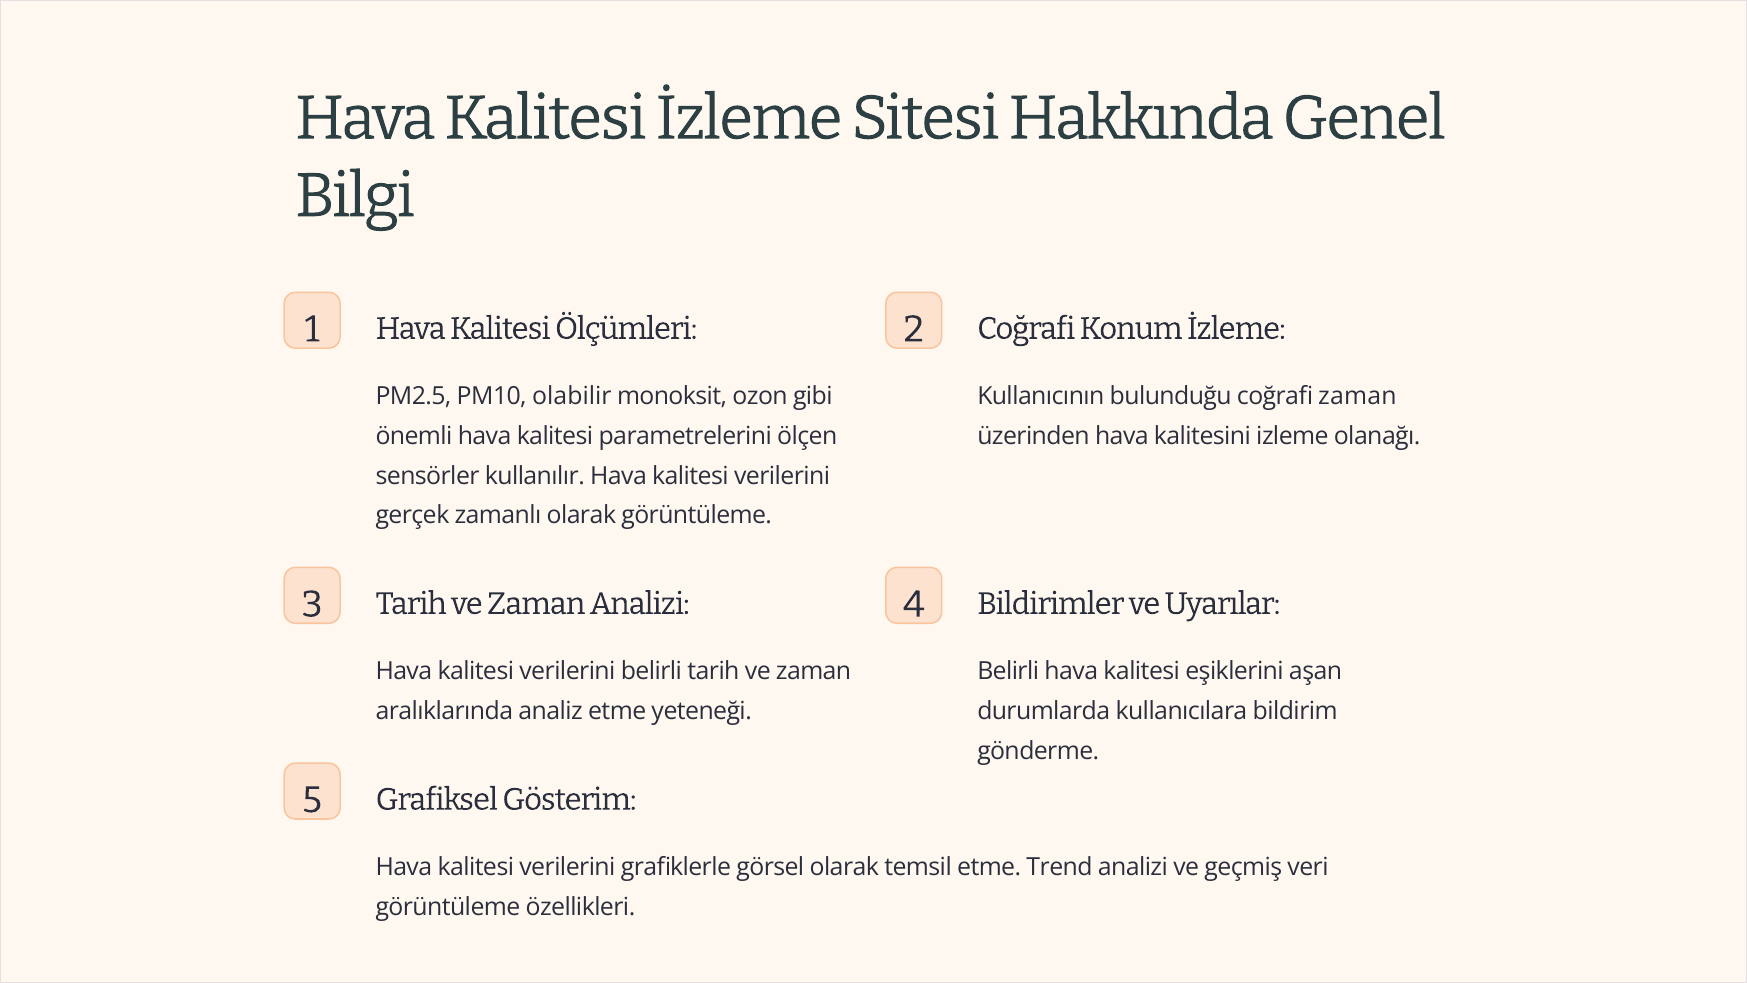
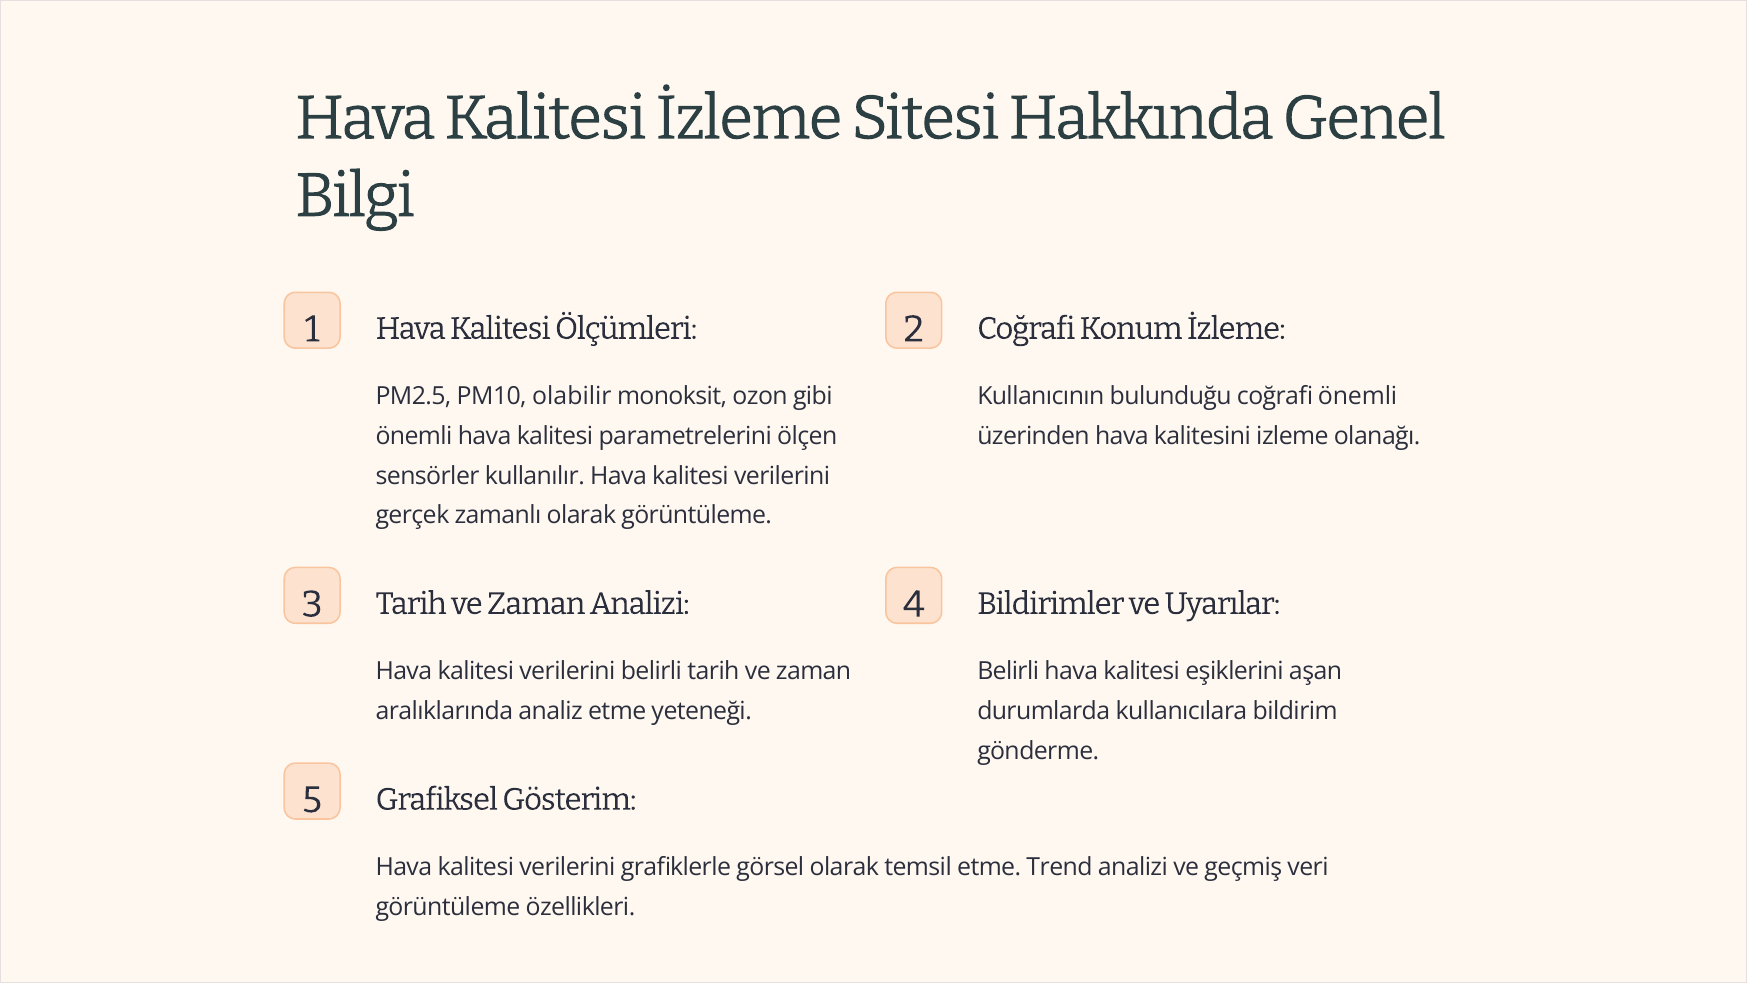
coğrafi zaman: zaman -> önemli (1358, 396)
